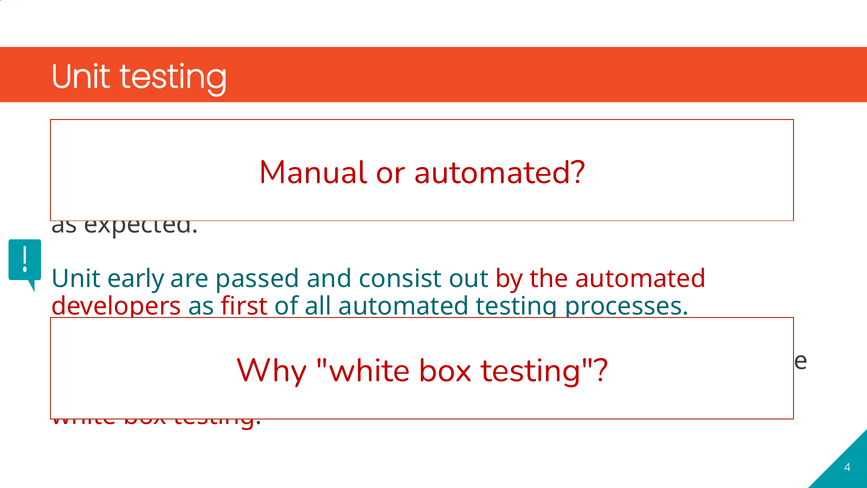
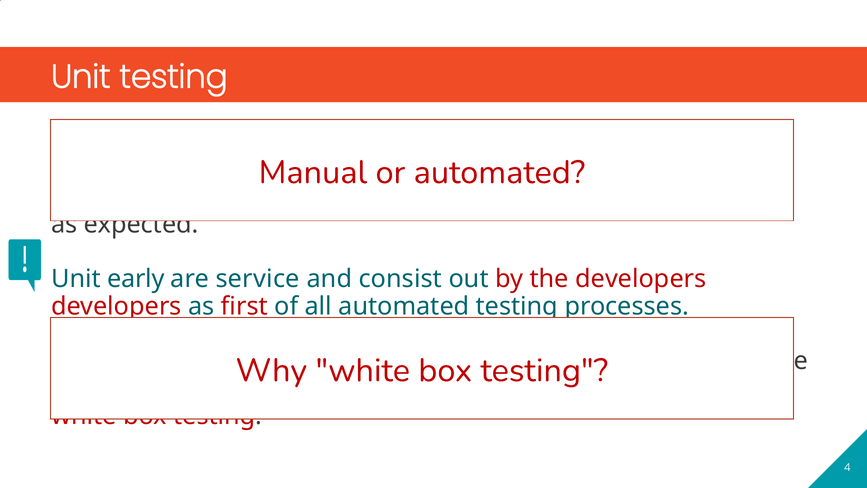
passed: passed -> service (258, 279)
the automated: automated -> developers (641, 279)
